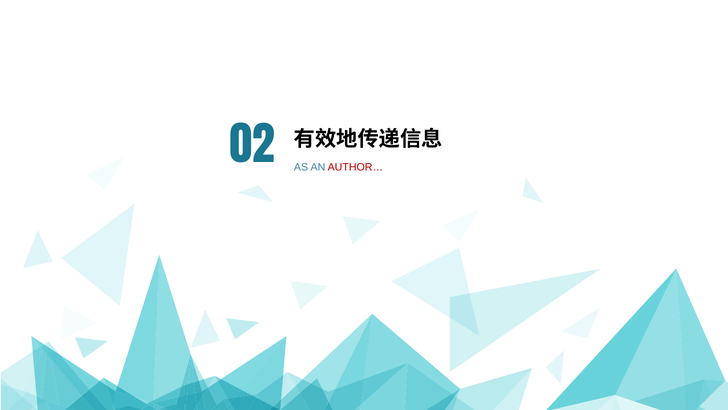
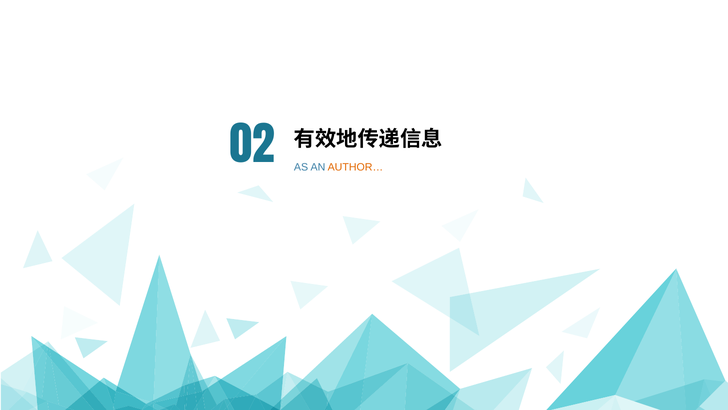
AUTHOR… colour: red -> orange (355, 167)
